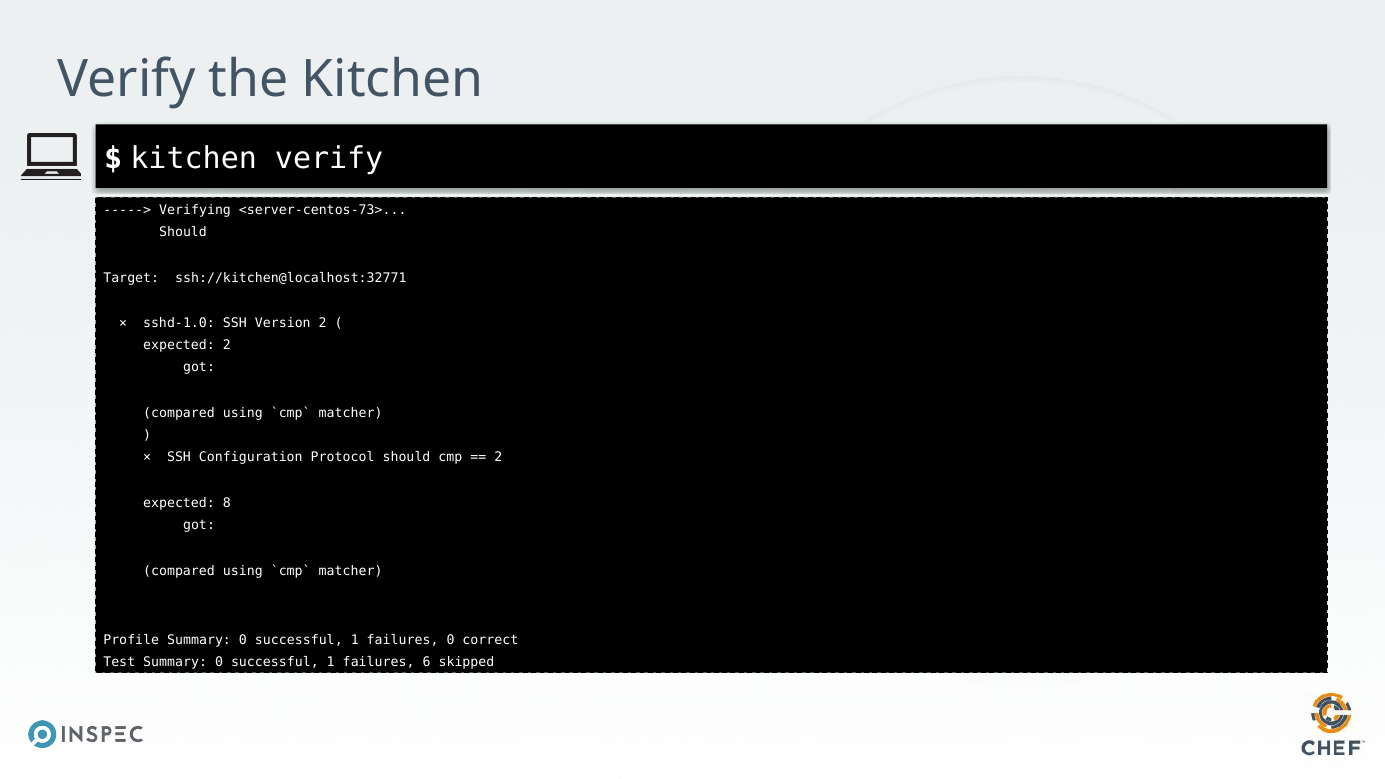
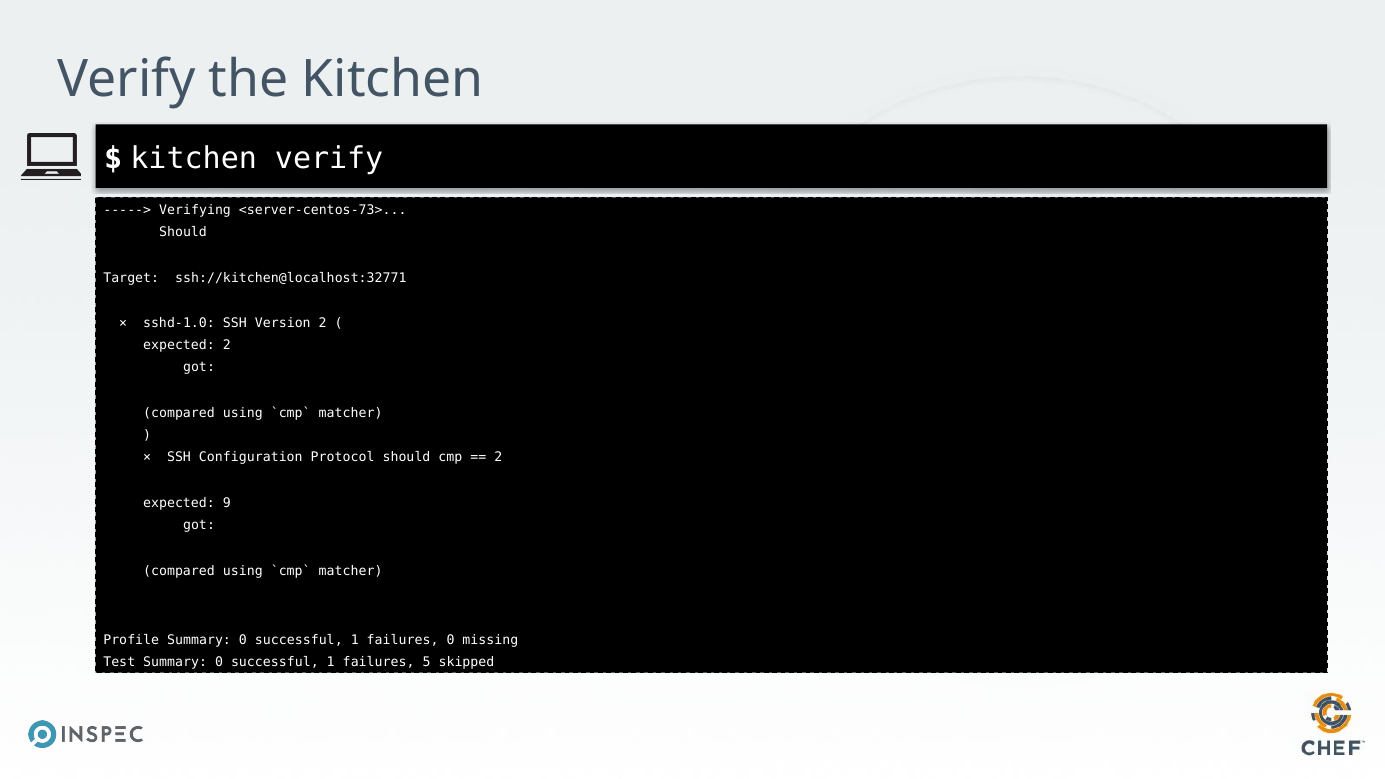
8: 8 -> 9 (227, 503)
correct: correct -> missing (490, 640)
6: 6 -> 5 (427, 662)
